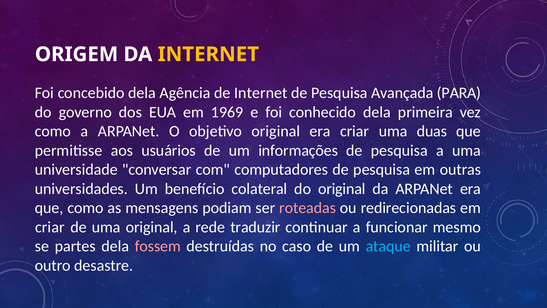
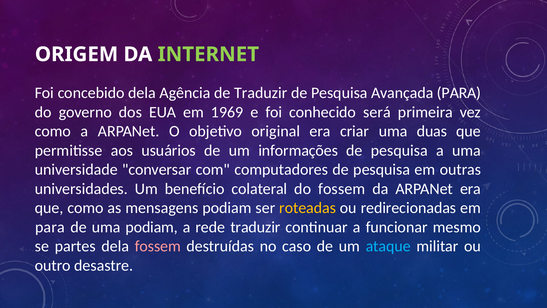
INTERNET colour: yellow -> light green (208, 54)
de Internet: Internet -> Traduzir (261, 93)
conhecido dela: dela -> será (377, 112)
do original: original -> fossem (342, 189)
roteadas colour: pink -> yellow (308, 208)
criar: criar -> para (50, 227)
uma original: original -> podiam (152, 227)
